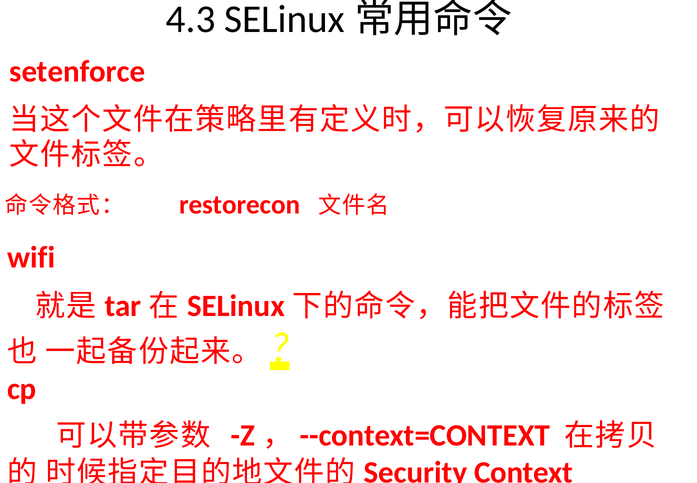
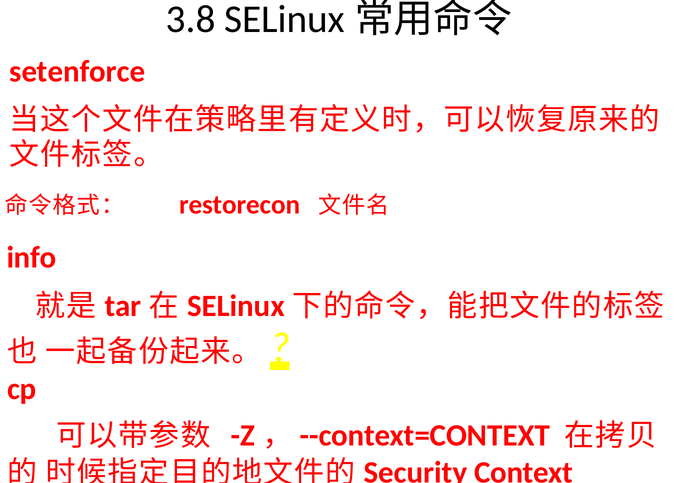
4.3: 4.3 -> 3.8 (191, 19)
wifi: wifi -> info (31, 257)
